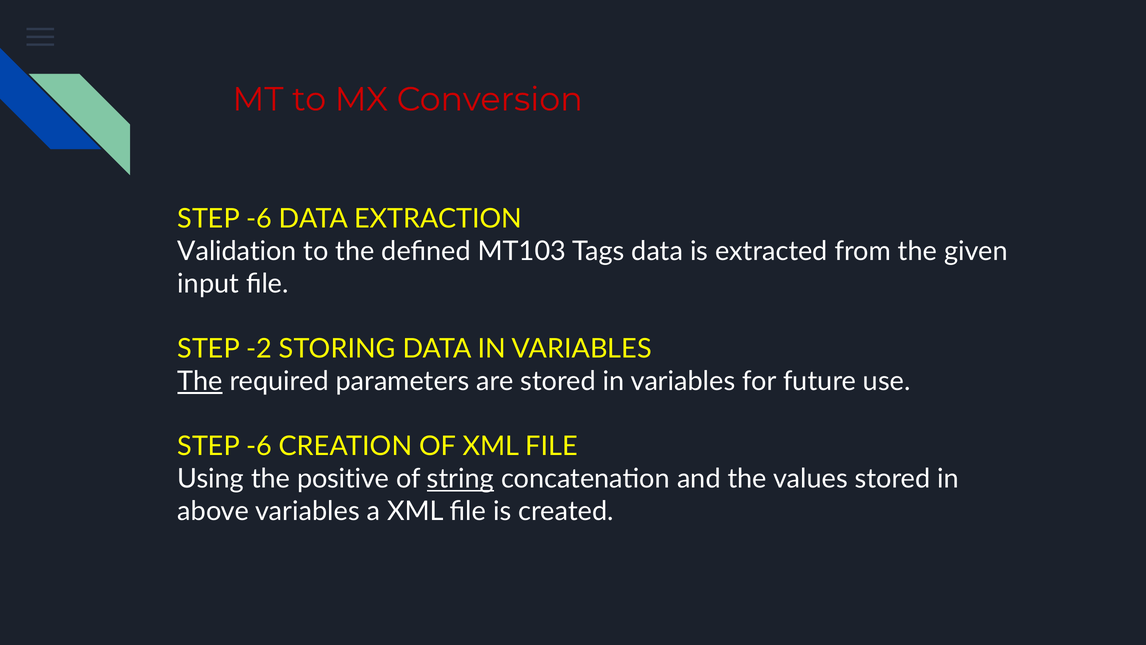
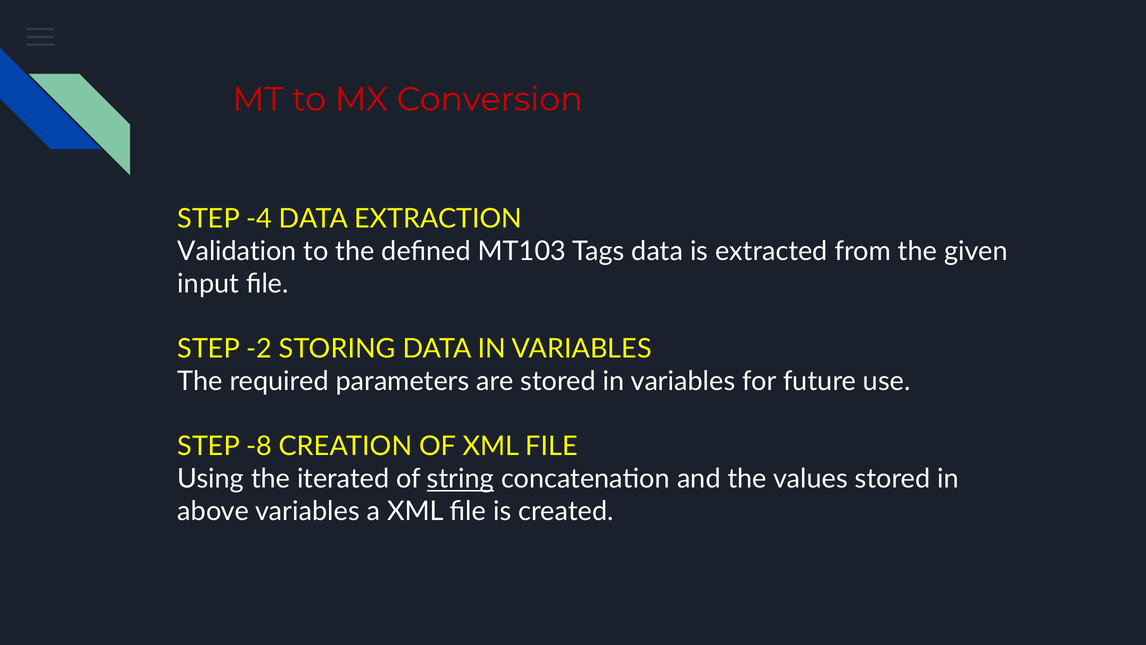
-6: -6 -> -4 (259, 219)
The underline: present -> none (200, 381)
-6: -6 -> -8 (259, 446)
positive: positive -> iterated (343, 479)
